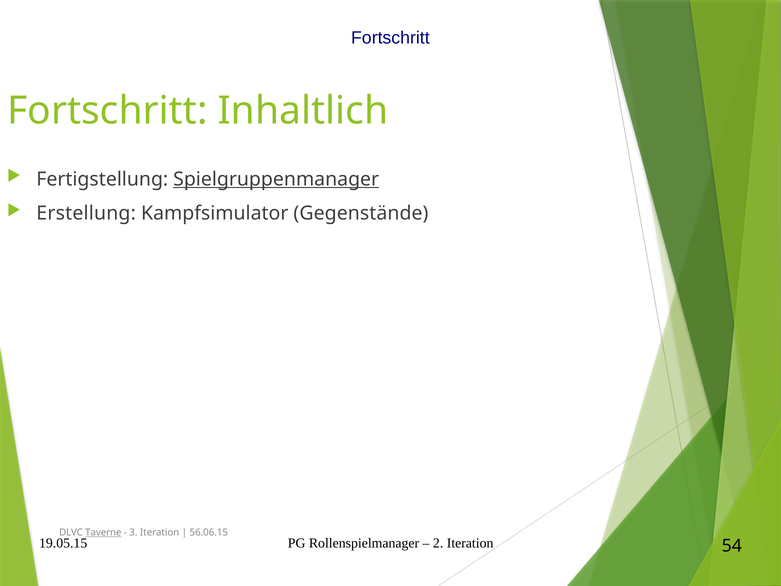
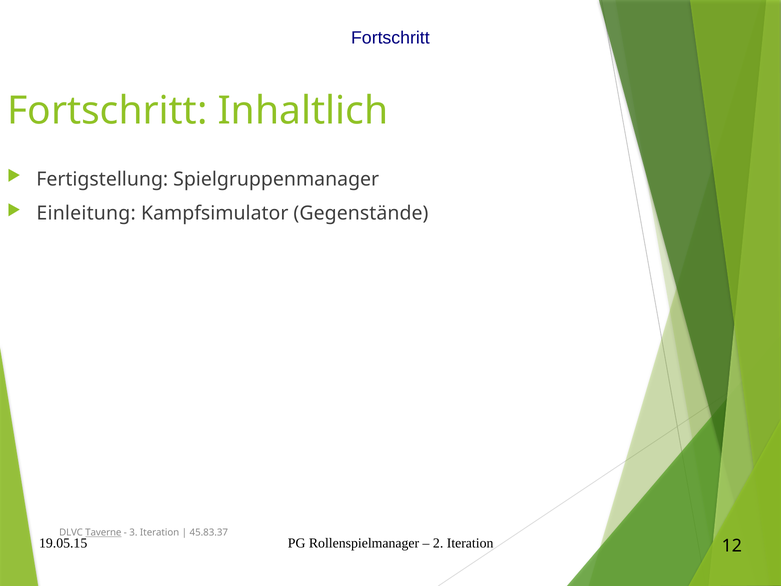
Spielgruppenmanager underline: present -> none (276, 179)
Erstellung: Erstellung -> Einleitung (86, 213)
56.06.15: 56.06.15 -> 45.83.37 (209, 532)
54: 54 -> 12 (732, 545)
